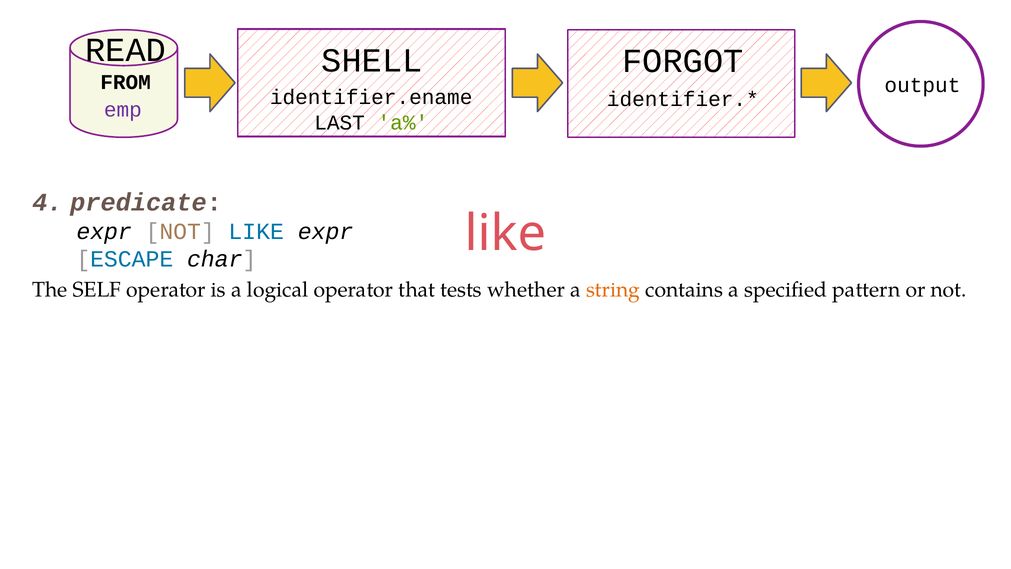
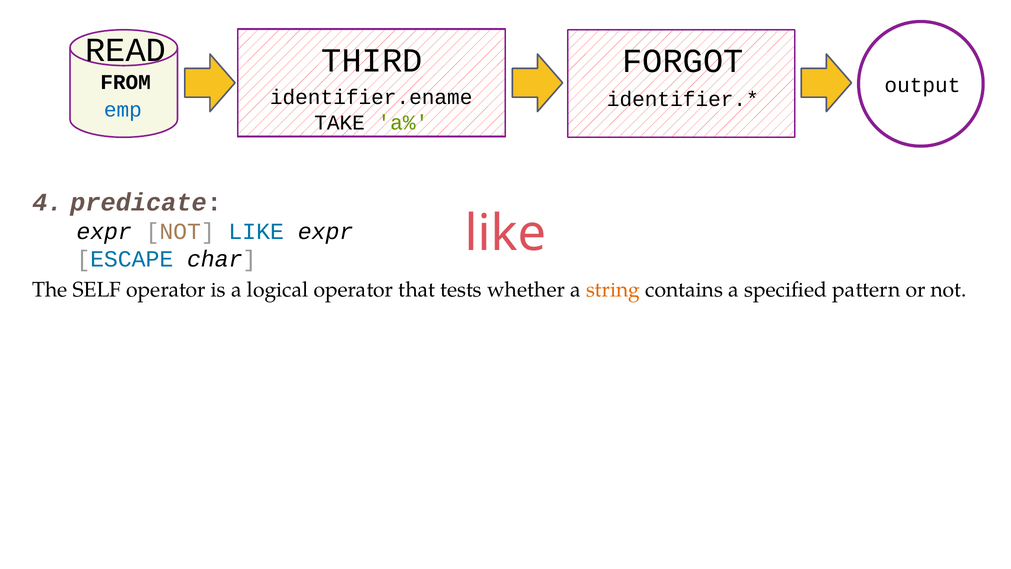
SHELL: SHELL -> THIRD (372, 61)
emp colour: purple -> blue (123, 110)
LAST: LAST -> TAKE (340, 123)
